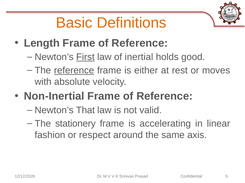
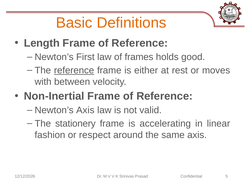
First underline: present -> none (85, 57)
inertial: inertial -> frames (139, 57)
absolute: absolute -> between (72, 82)
Newton’s That: That -> Axis (85, 111)
